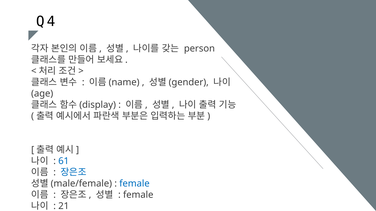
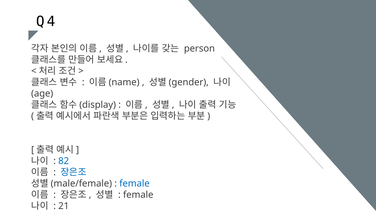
61: 61 -> 82 (64, 161)
